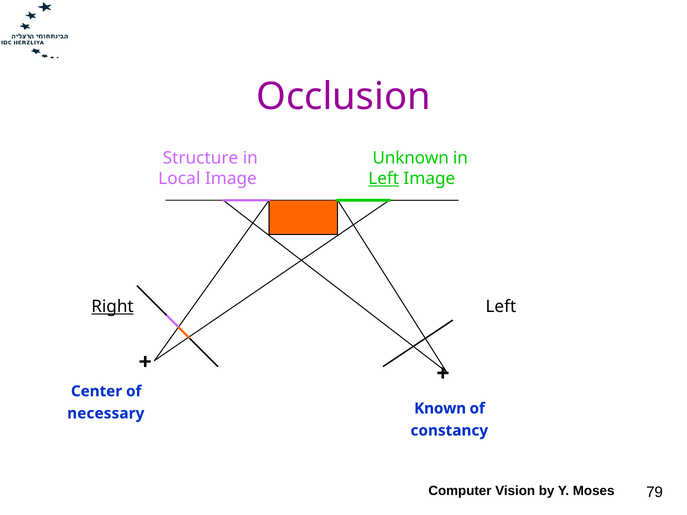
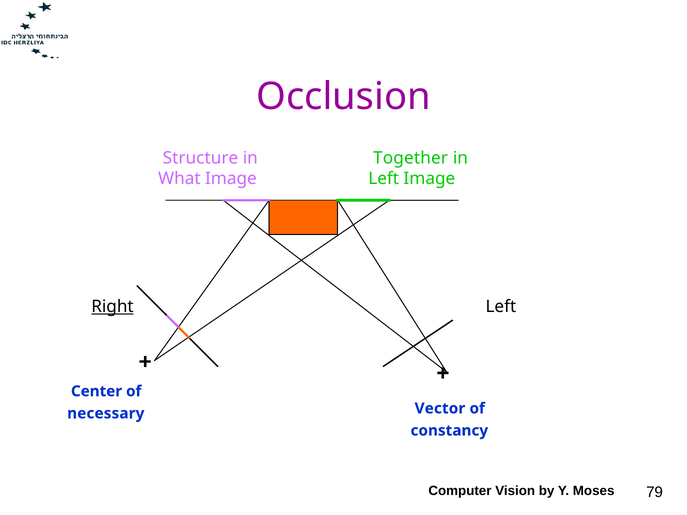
Unknown: Unknown -> Together (411, 158)
Local: Local -> What (179, 179)
Left underline: present -> none (384, 179)
Known: Known -> Vector (440, 409)
